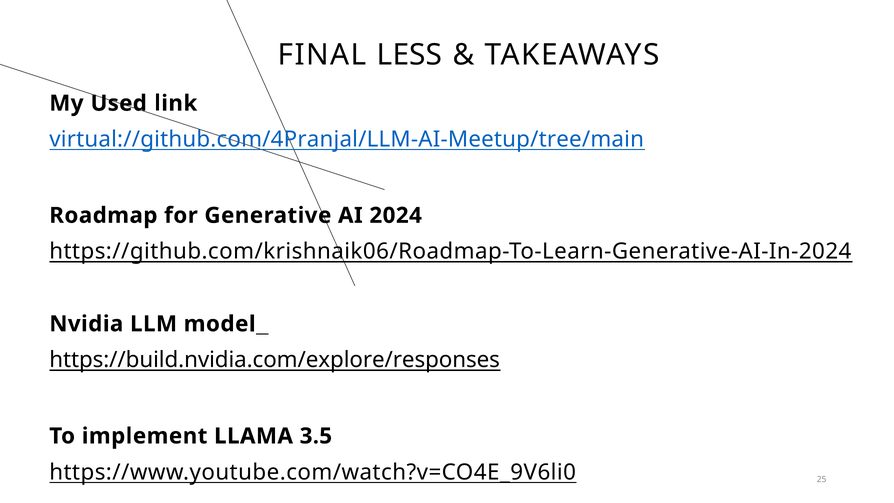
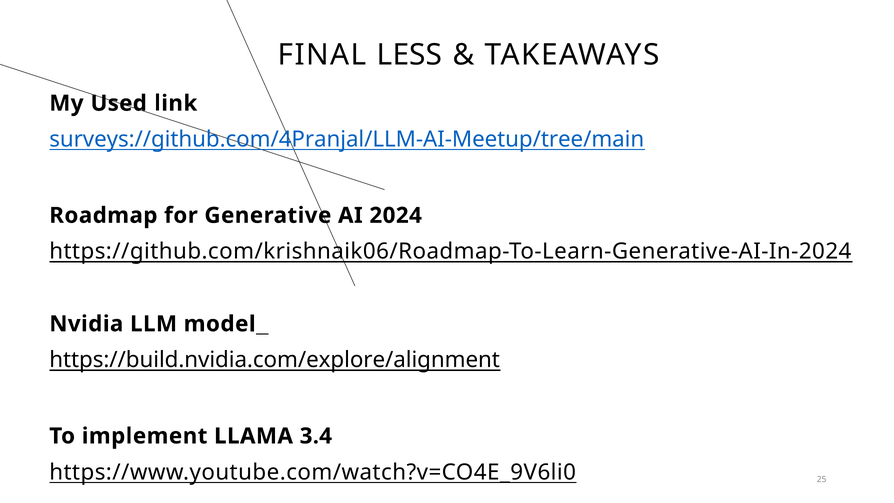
virtual://github.com/4Pranjal/LLM-AI-Meetup/tree/main: virtual://github.com/4Pranjal/LLM-AI-Meetup/tree/main -> surveys://github.com/4Pranjal/LLM-AI-Meetup/tree/main (347, 139)
https://build.nvidia.com/explore/responses: https://build.nvidia.com/explore/responses -> https://build.nvidia.com/explore/alignment (275, 360)
3.5: 3.5 -> 3.4 (316, 436)
